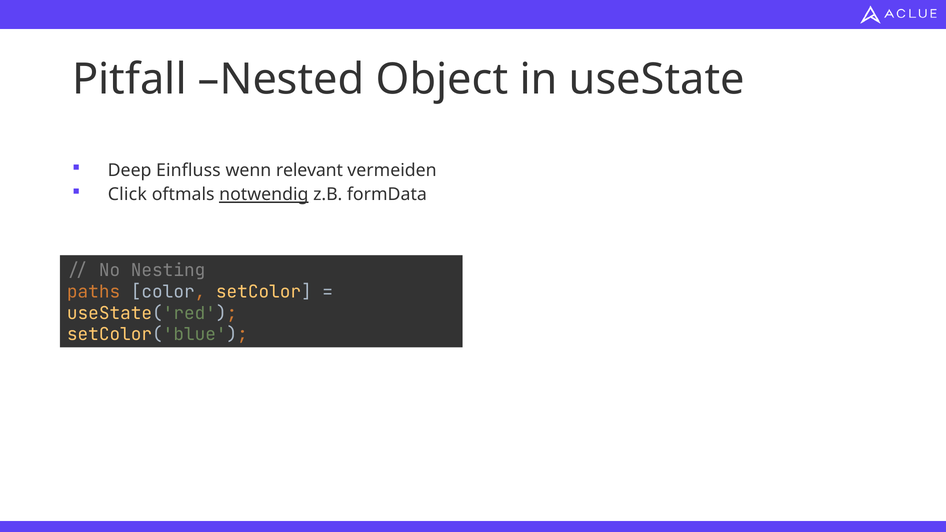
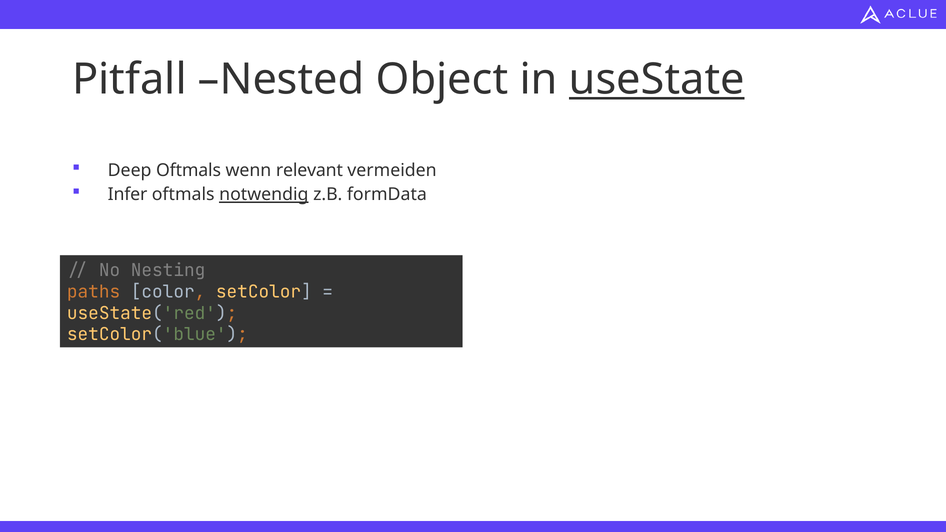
useState underline: none -> present (657, 79)
Deep Einfluss: Einfluss -> Oftmals (189, 171)
Click: Click -> Infer (128, 195)
